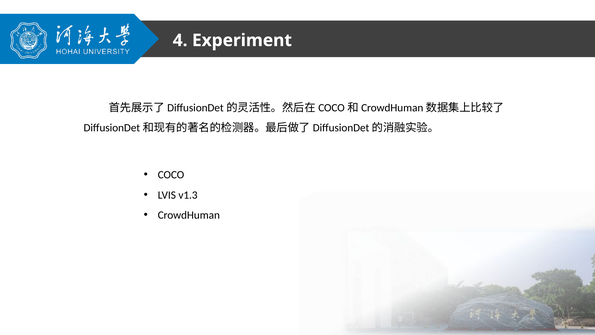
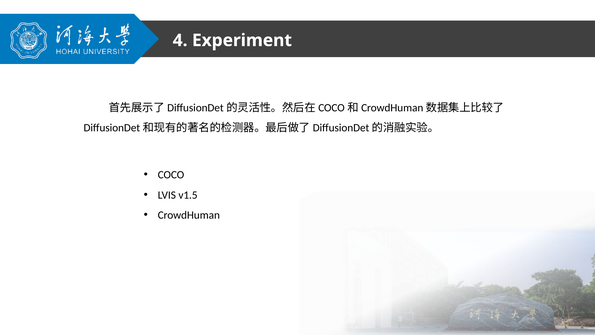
v1.3: v1.3 -> v1.5 (188, 195)
